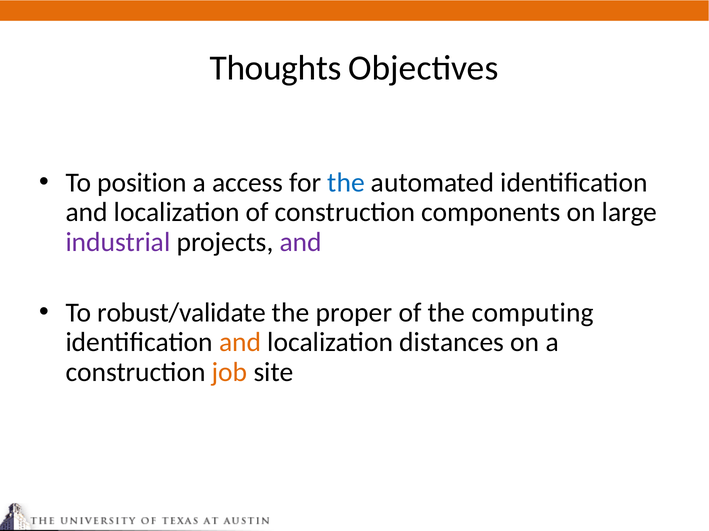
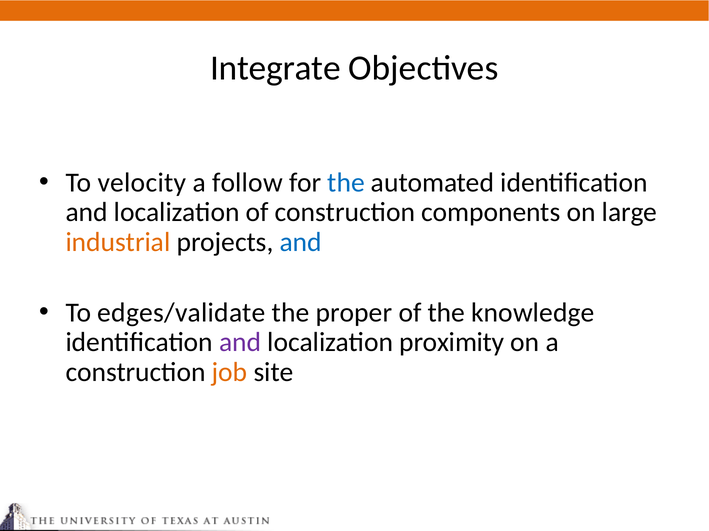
Thoughts: Thoughts -> Integrate (276, 68)
position: position -> velocity (142, 183)
access: access -> follow (248, 183)
industrial colour: purple -> orange (118, 242)
and colour: purple -> blue (301, 242)
robust/validate: robust/validate -> edges/validate (181, 313)
computing: computing -> knowledge (533, 313)
and colour: orange -> purple (240, 343)
distances: distances -> proximity (452, 343)
